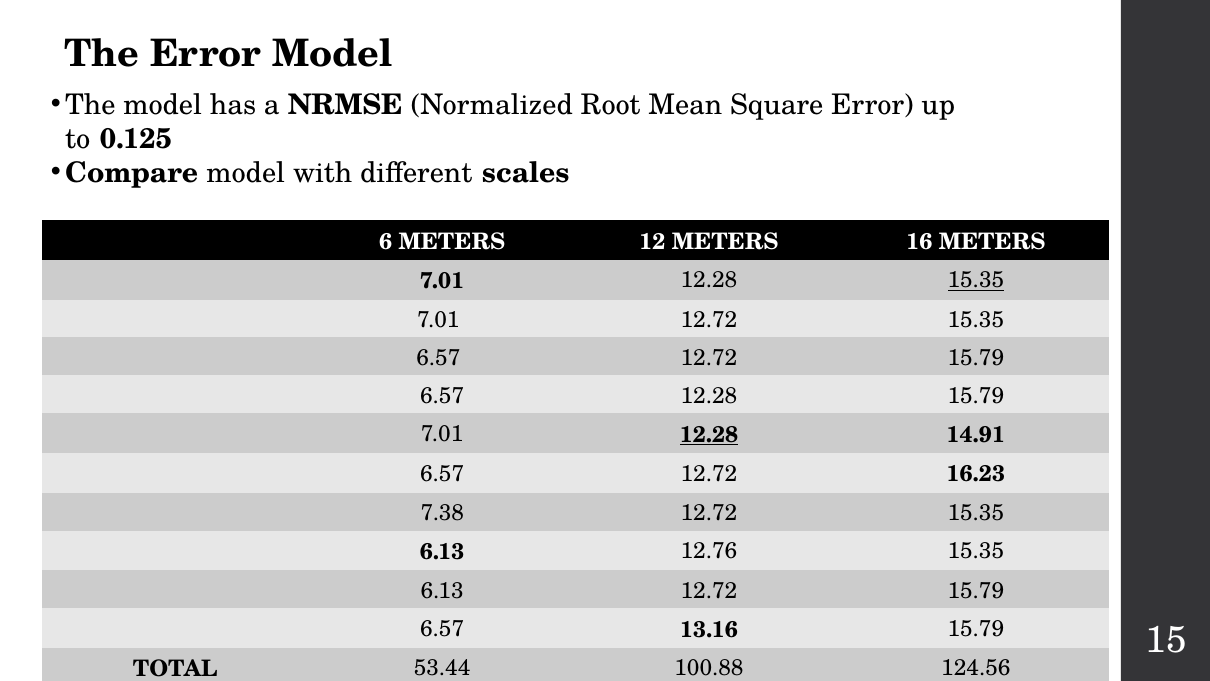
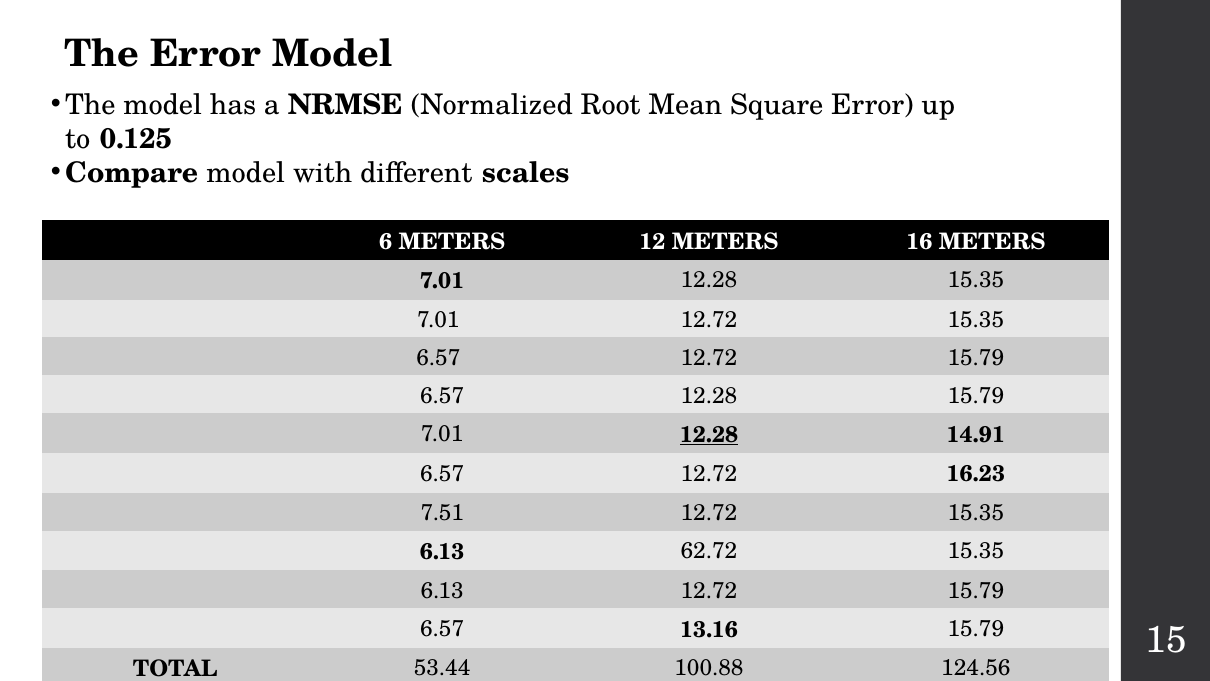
15.35 underline: present -> none (976, 280)
7.38: 7.38 -> 7.51 (442, 513)
12.76: 12.76 -> 62.72 (709, 551)
